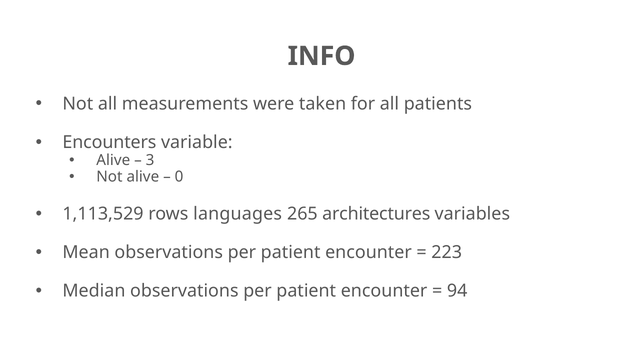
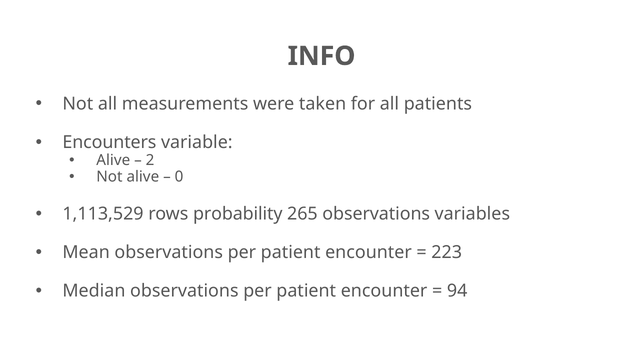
3: 3 -> 2 (150, 160)
languages: languages -> probability (238, 214)
265 architectures: architectures -> observations (376, 214)
